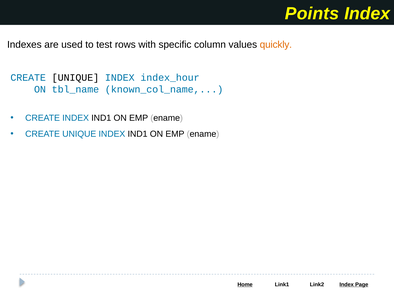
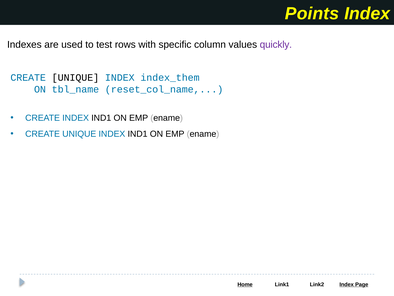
quickly colour: orange -> purple (276, 45)
index_hour: index_hour -> index_them (170, 77)
known_col_name: known_col_name -> reset_col_name (164, 89)
